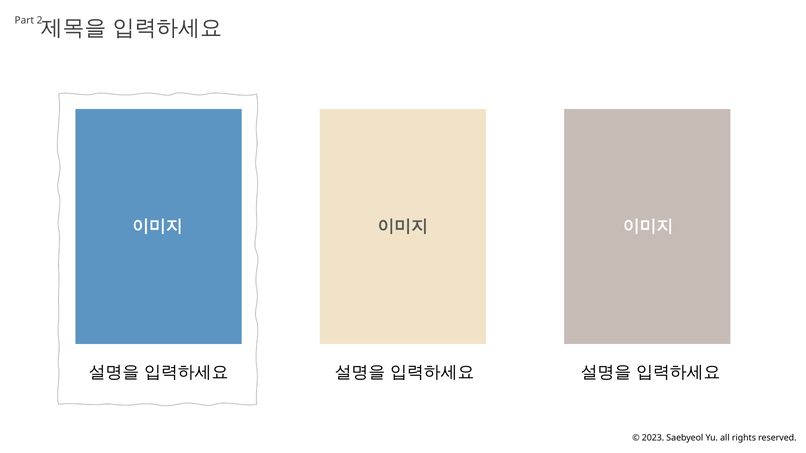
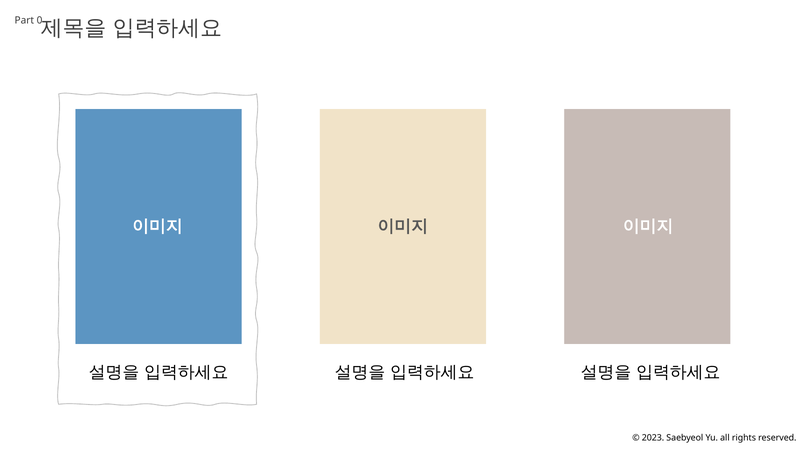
2: 2 -> 0 (40, 20)
